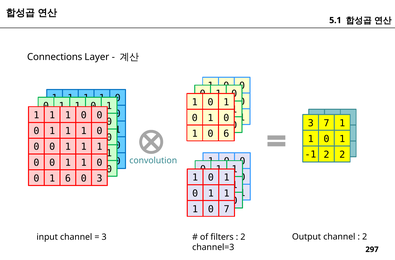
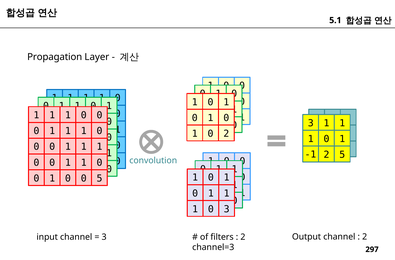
Connections: Connections -> Propagation (55, 57)
7: 7 -> 1 (326, 123)
0 6: 6 -> 2 (226, 133)
2 2: 2 -> 5 (342, 154)
6: 6 -> 0 (68, 178)
0 3: 3 -> 5 (99, 178)
0 7: 7 -> 3 (227, 209)
